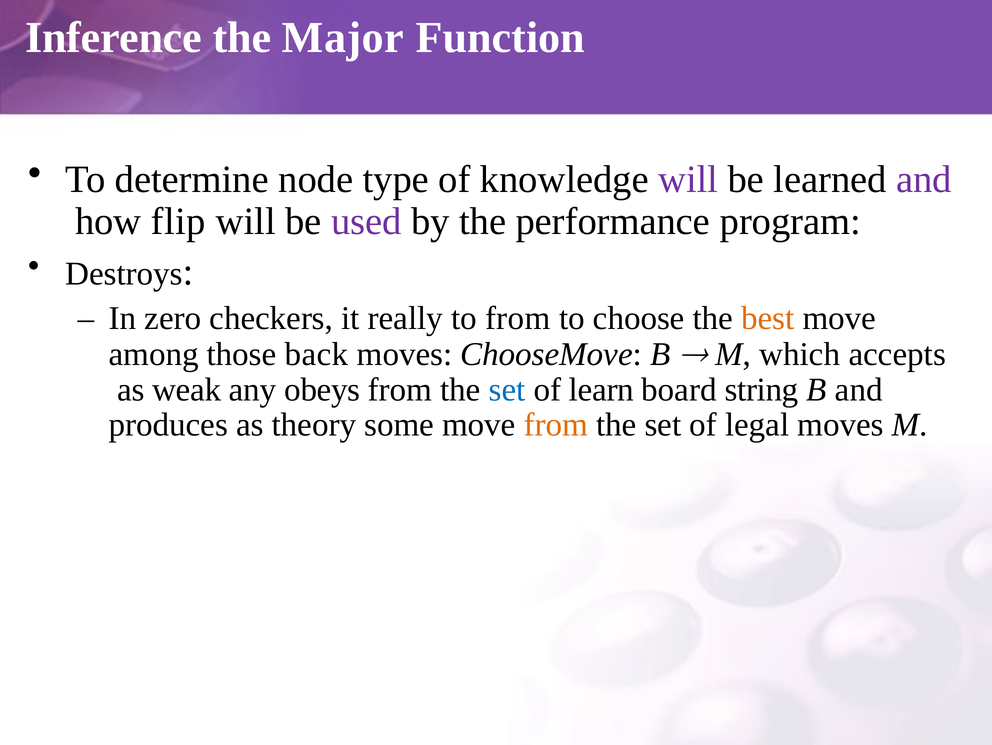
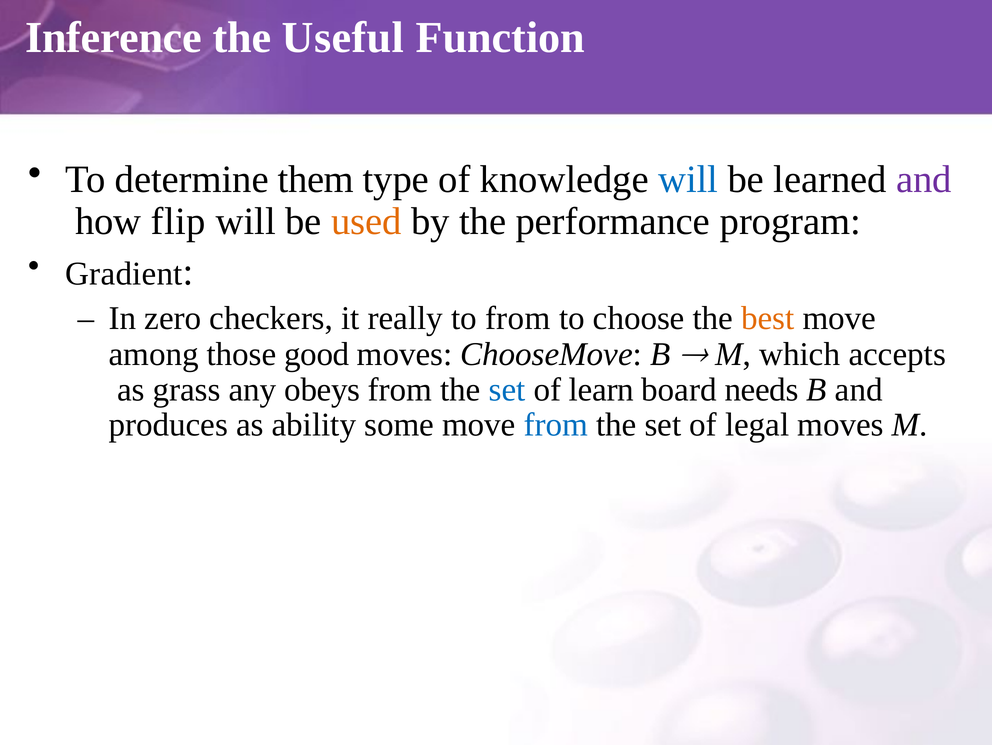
Major: Major -> Useful (343, 38)
node: node -> them (316, 179)
will colour: purple -> blue (688, 179)
used colour: purple -> orange (366, 221)
Destroys: Destroys -> Gradient (124, 274)
back: back -> good (317, 354)
weak: weak -> grass (187, 389)
string: string -> needs (762, 389)
theory: theory -> ability (314, 424)
from colour: orange -> blue (556, 424)
